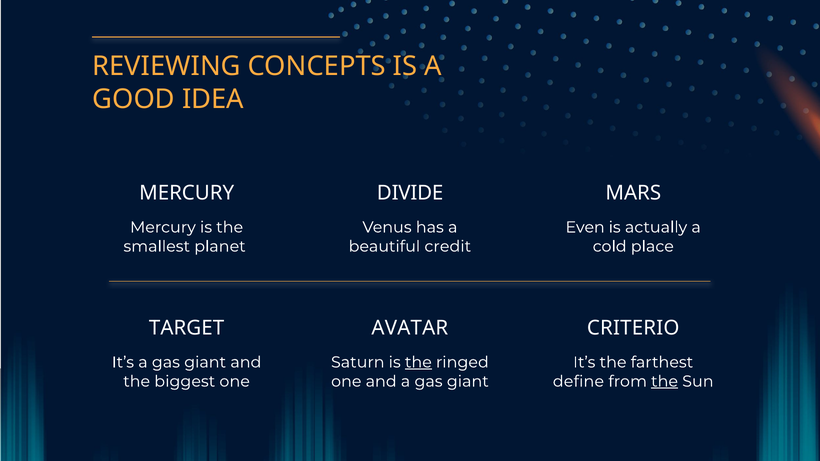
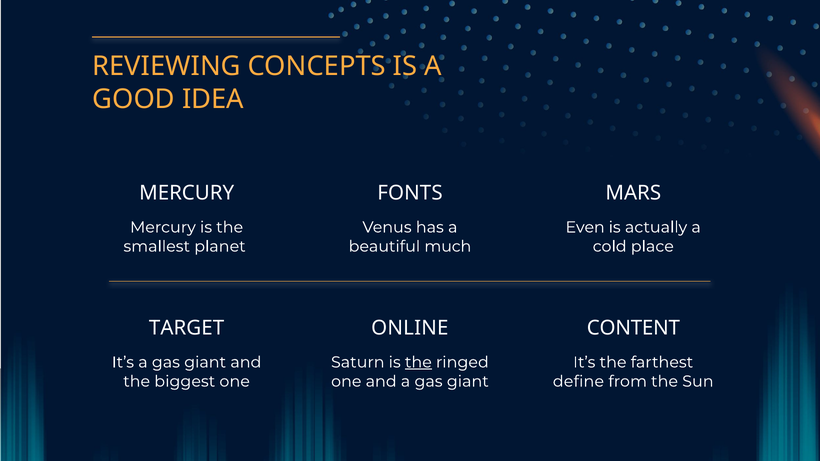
DIVIDE: DIVIDE -> FONTS (410, 193)
credit: credit -> much (448, 247)
AVATAR: AVATAR -> ONLINE (410, 328)
CRITERIO: CRITERIO -> CONTENT (633, 328)
the underline: present -> none (665, 382)
